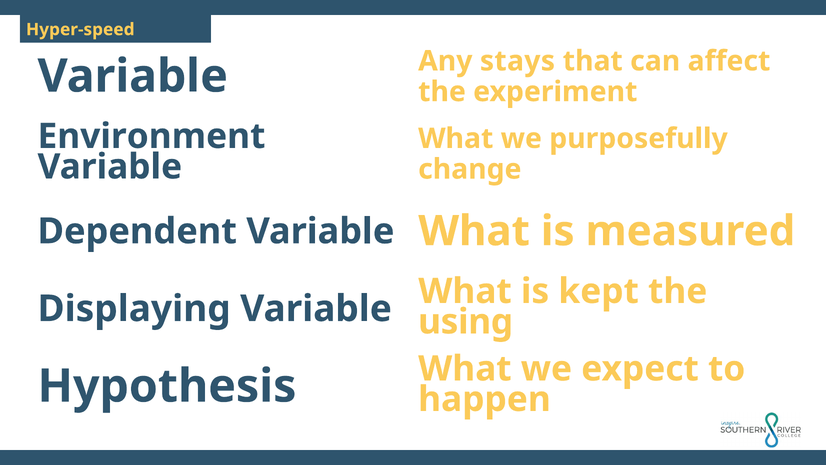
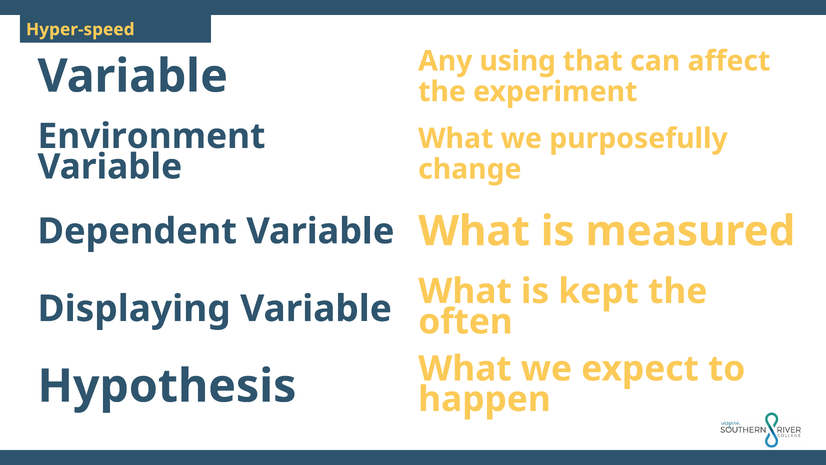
stays: stays -> using (518, 61)
using: using -> often (465, 322)
